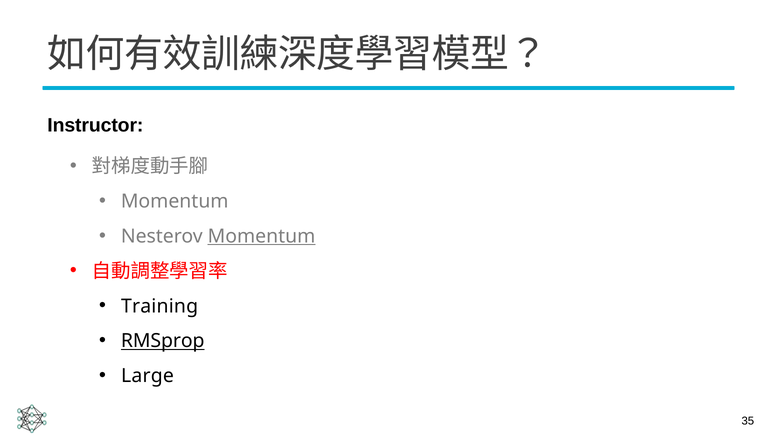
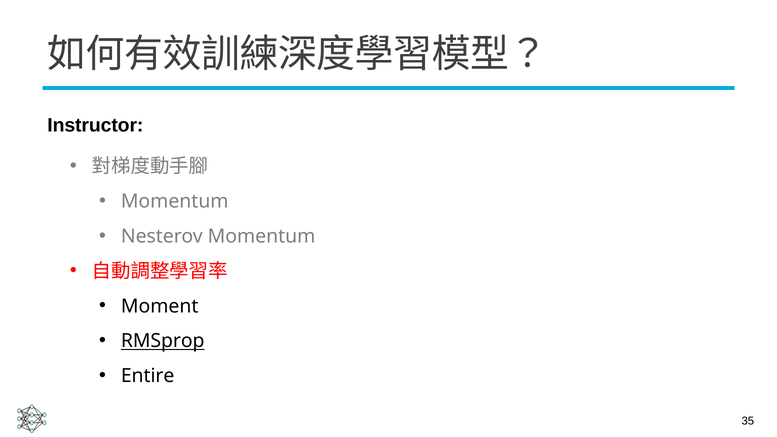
Momentum underline: present -> none (262, 236)
Training: Training -> Moment (160, 306)
Large: Large -> Entire (148, 376)
